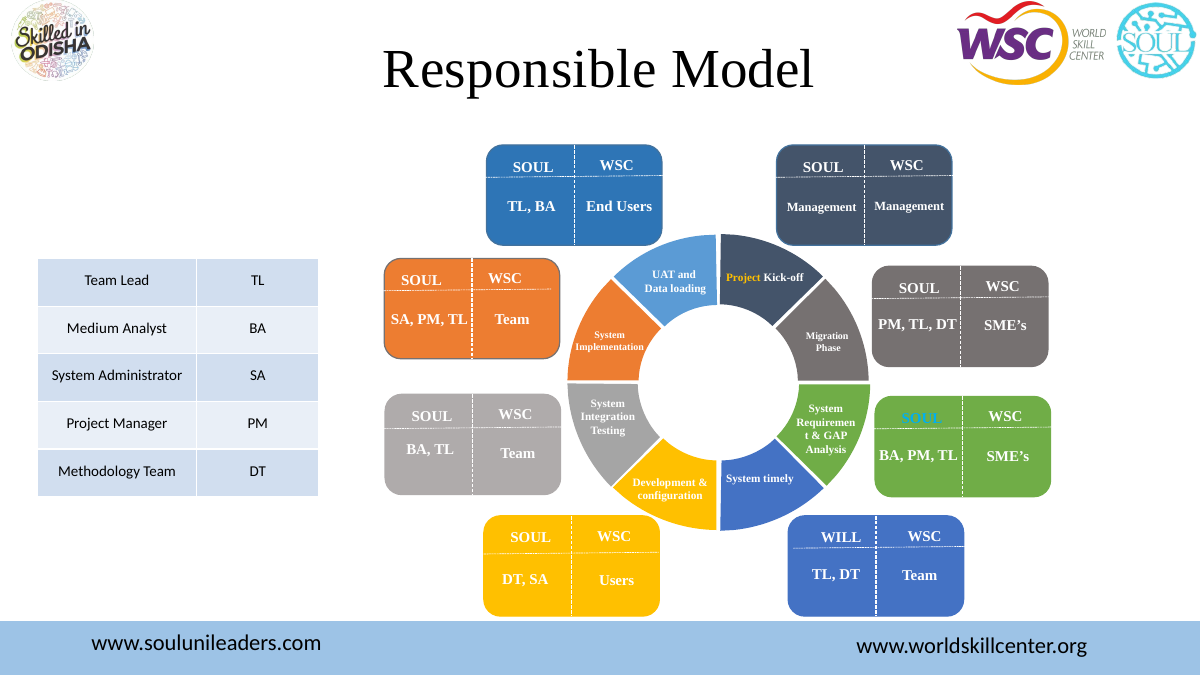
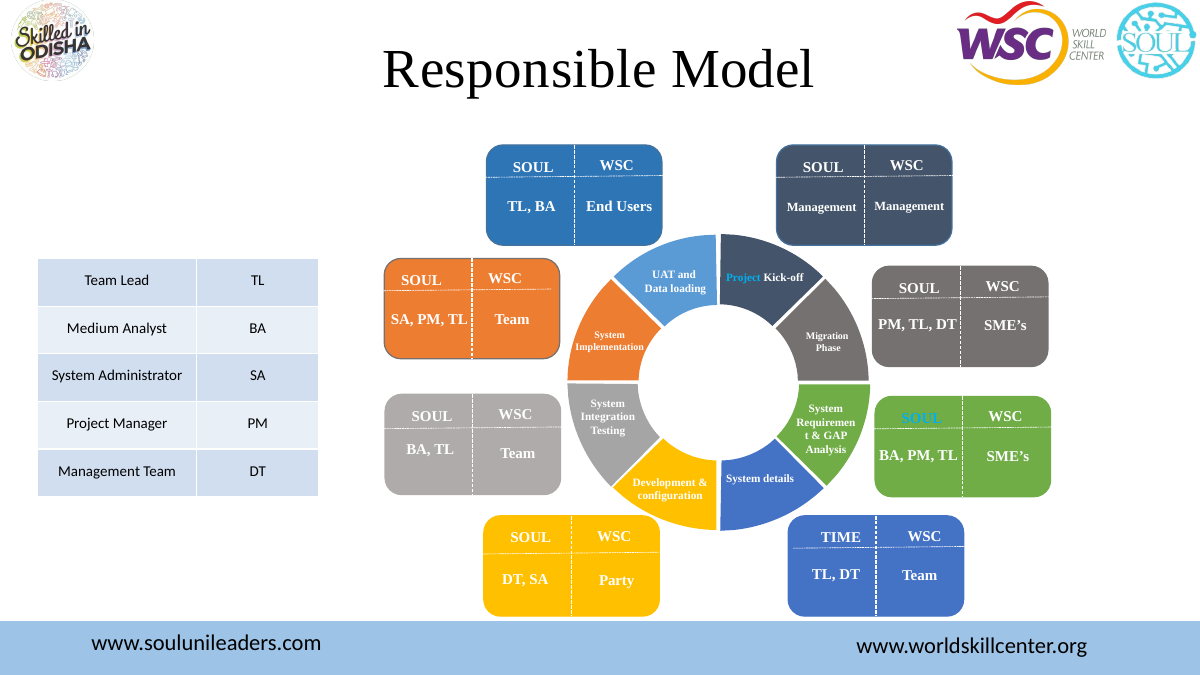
Project colour: yellow -> light blue (743, 278)
Methodology: Methodology -> Management (99, 471)
timely: timely -> details (779, 479)
WILL: WILL -> TIME (841, 538)
SA Users: Users -> Party (617, 580)
